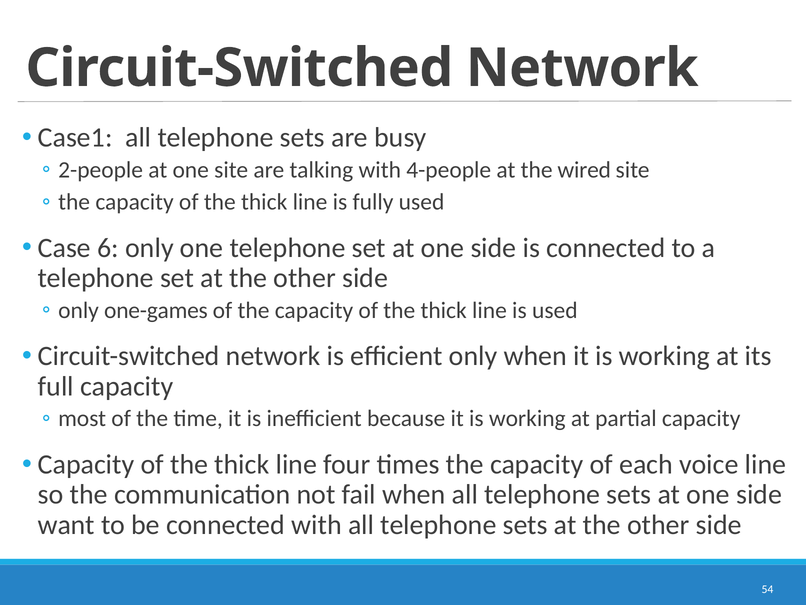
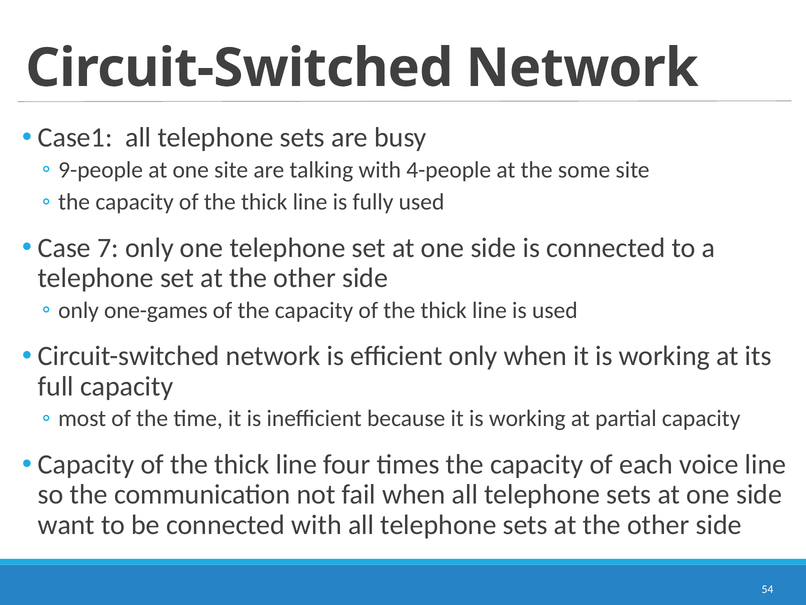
2-people: 2-people -> 9-people (101, 170)
wired: wired -> some (584, 170)
6: 6 -> 7 (108, 248)
